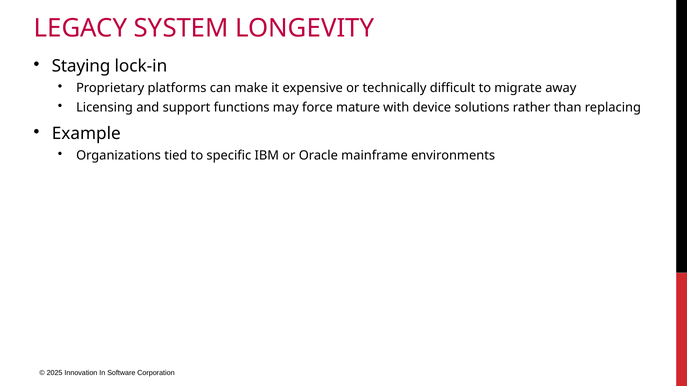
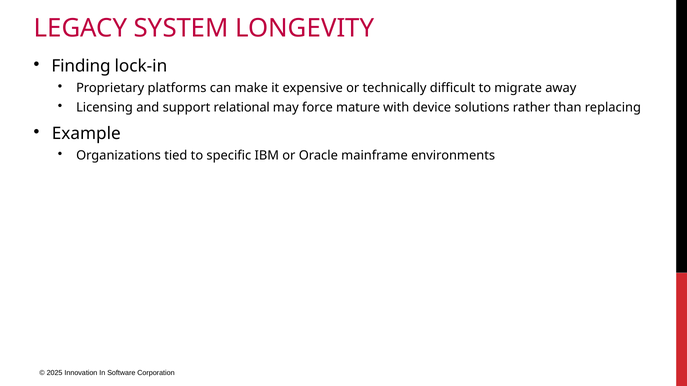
Staying: Staying -> Finding (81, 66)
functions: functions -> relational (242, 107)
